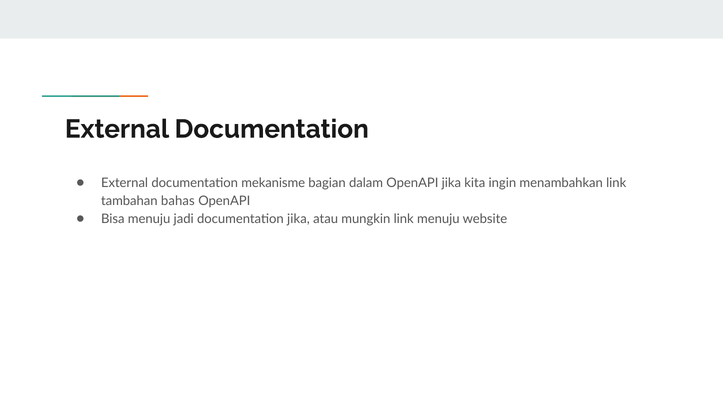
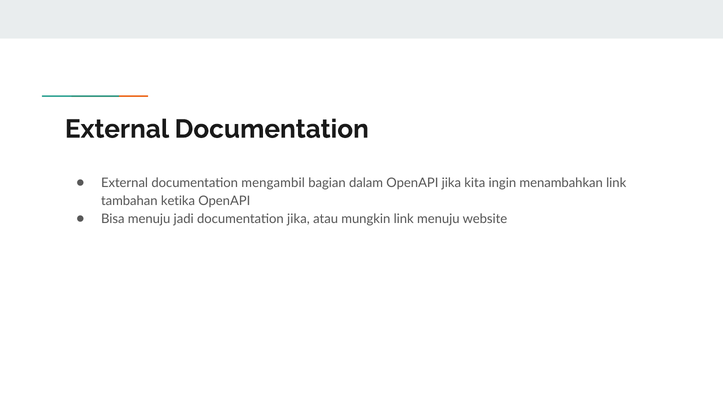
mekanisme: mekanisme -> mengambil (273, 183)
bahas: bahas -> ketika (178, 201)
